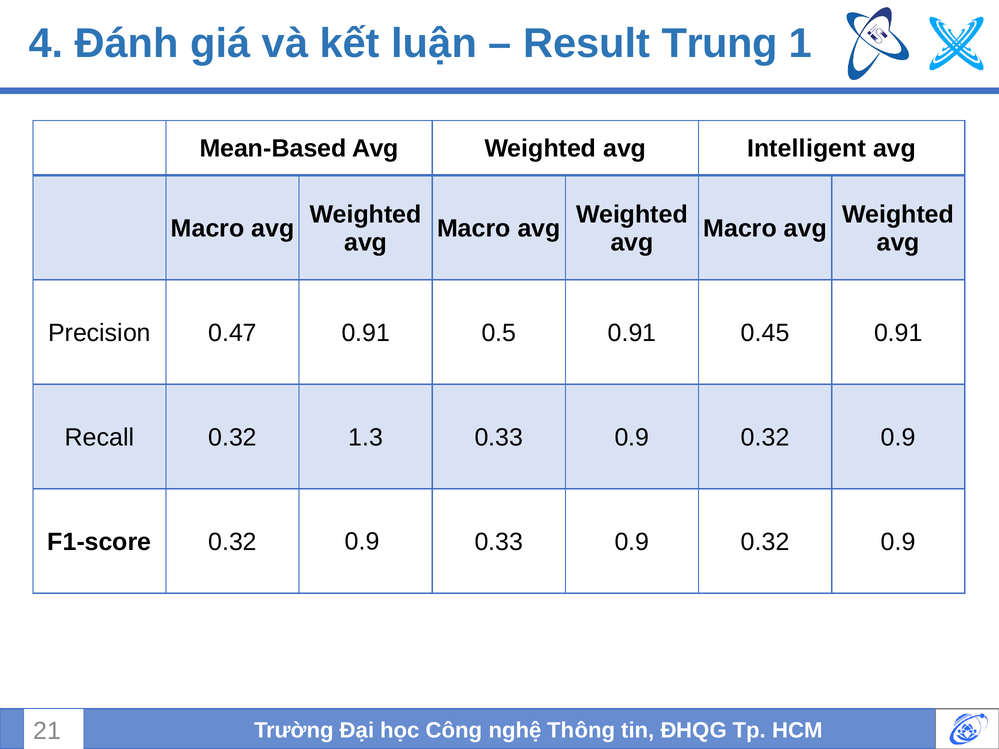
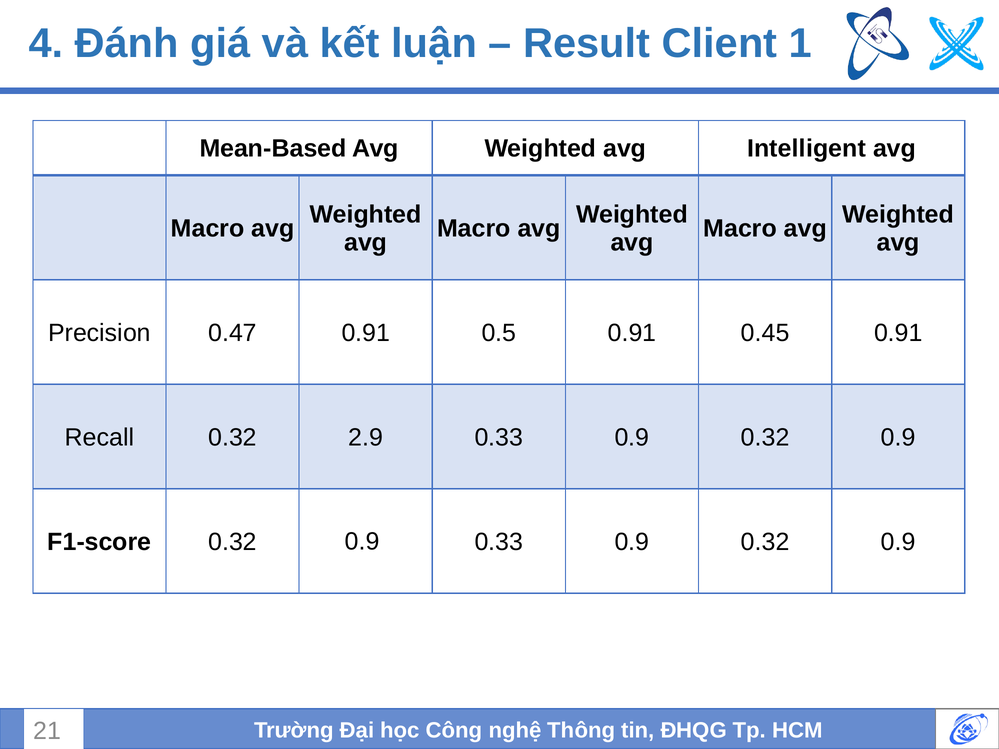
Trung: Trung -> Client (720, 43)
1.3: 1.3 -> 2.9 (366, 437)
